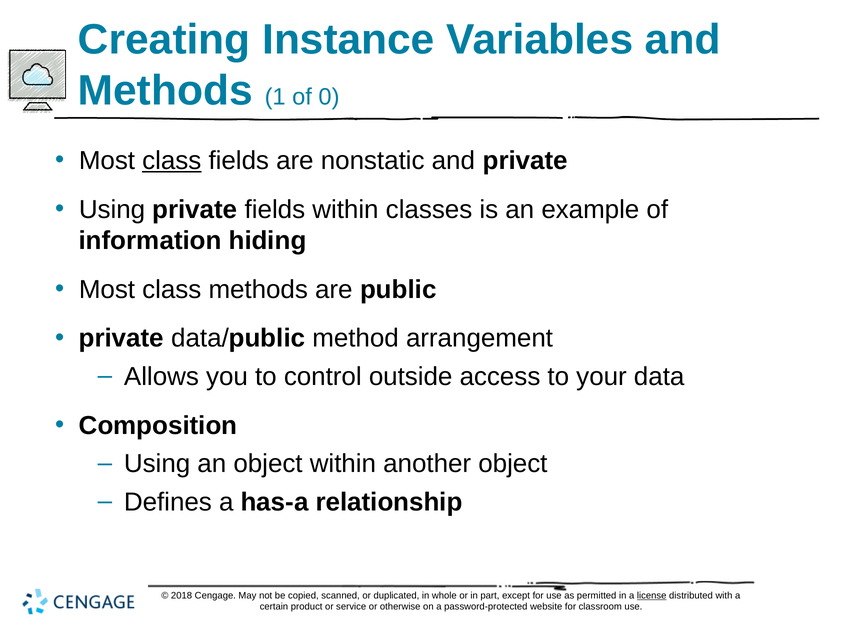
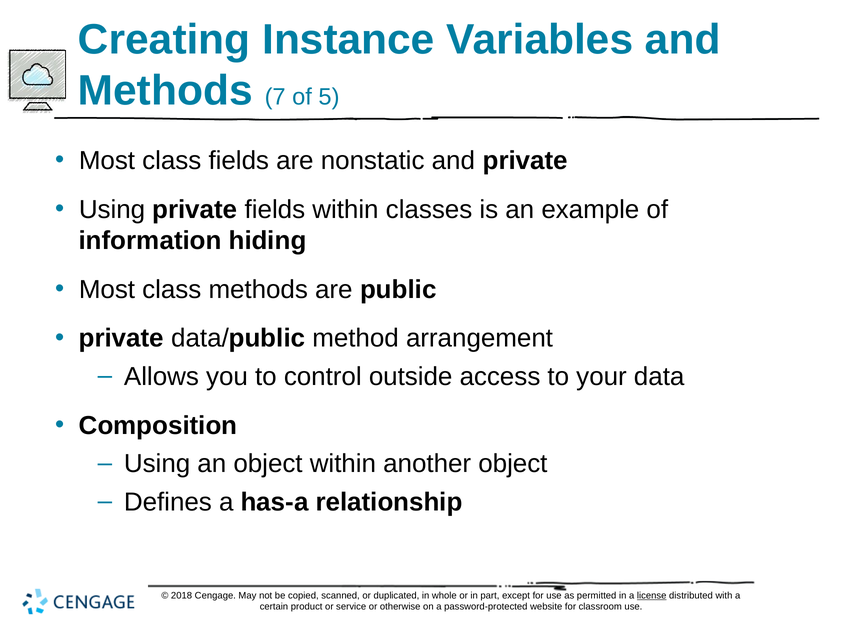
1: 1 -> 7 (275, 97)
0: 0 -> 5 (329, 97)
class underline: present -> none (172, 161)
